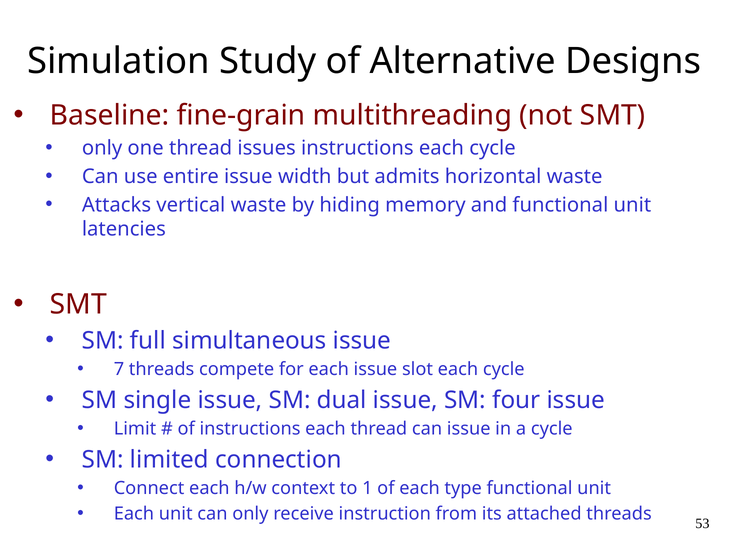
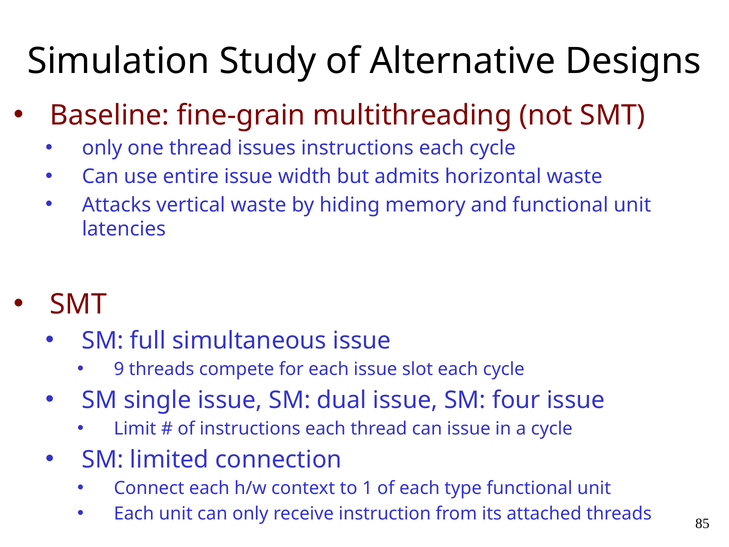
7: 7 -> 9 (119, 369)
53: 53 -> 85 (702, 523)
